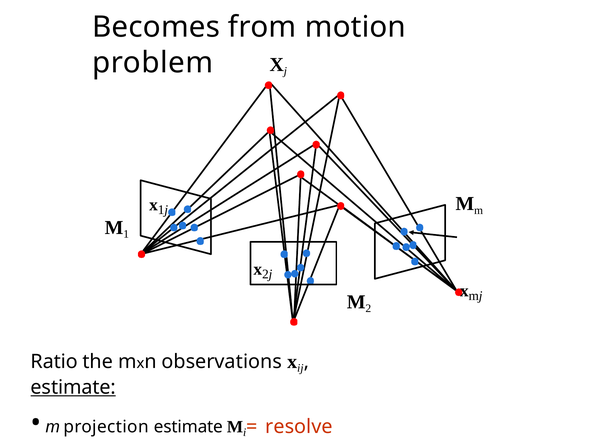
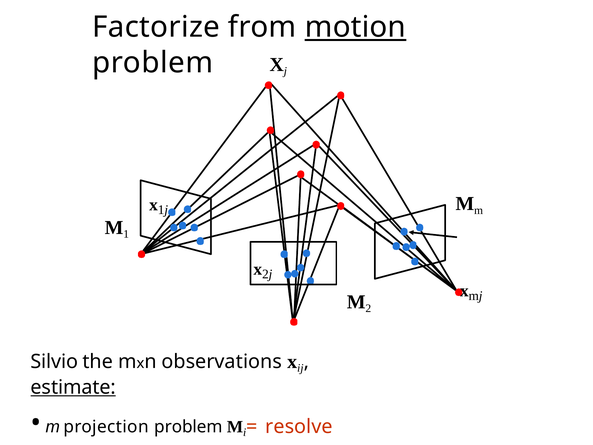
Becomes: Becomes -> Factorize (156, 27)
motion underline: none -> present (355, 27)
Ratio: Ratio -> Silvio (54, 361)
projection estimate: estimate -> problem (188, 427)
